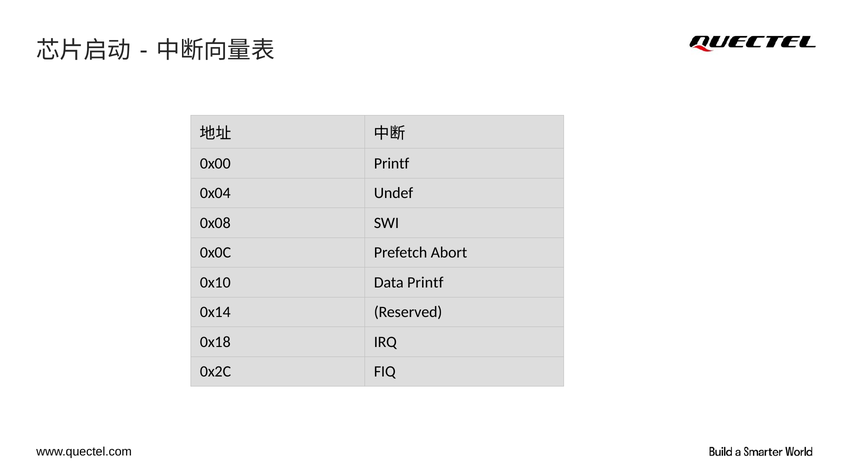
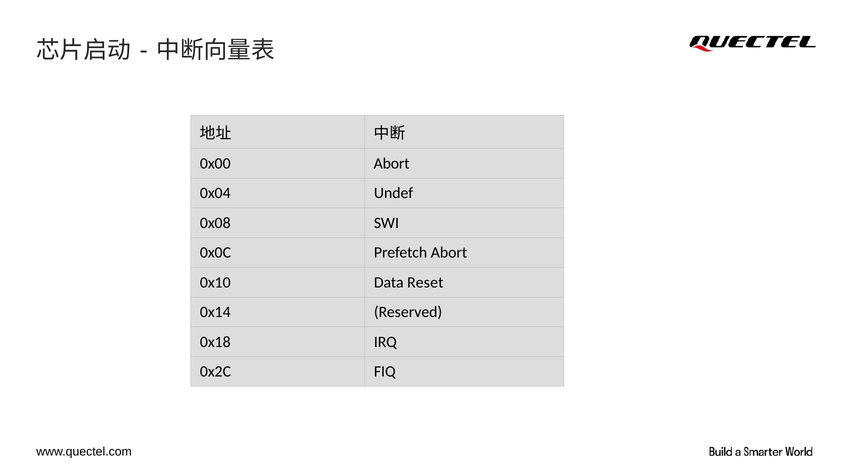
0x00 Printf: Printf -> Abort (392, 163)
Data Printf: Printf -> Reset (425, 282)
